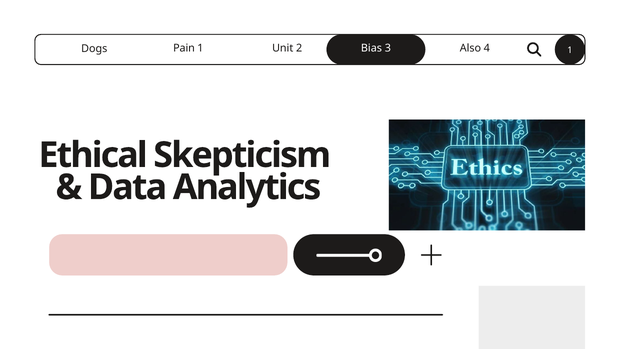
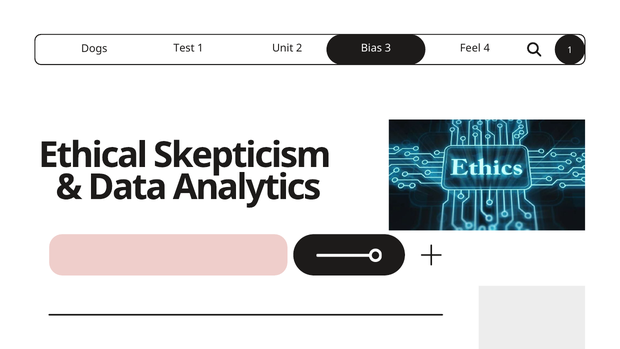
Pain: Pain -> Test (184, 48)
Also: Also -> Feel (470, 48)
